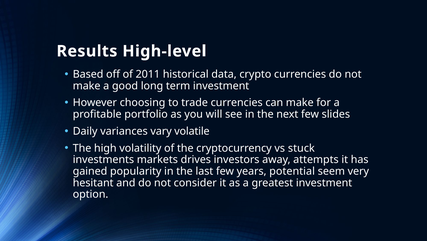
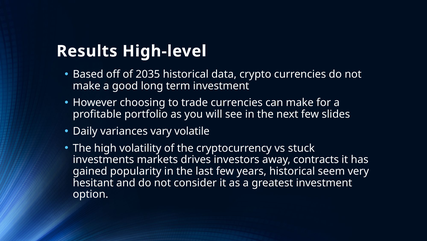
2011: 2011 -> 2035 (148, 74)
attempts: attempts -> contracts (316, 159)
years potential: potential -> historical (292, 171)
